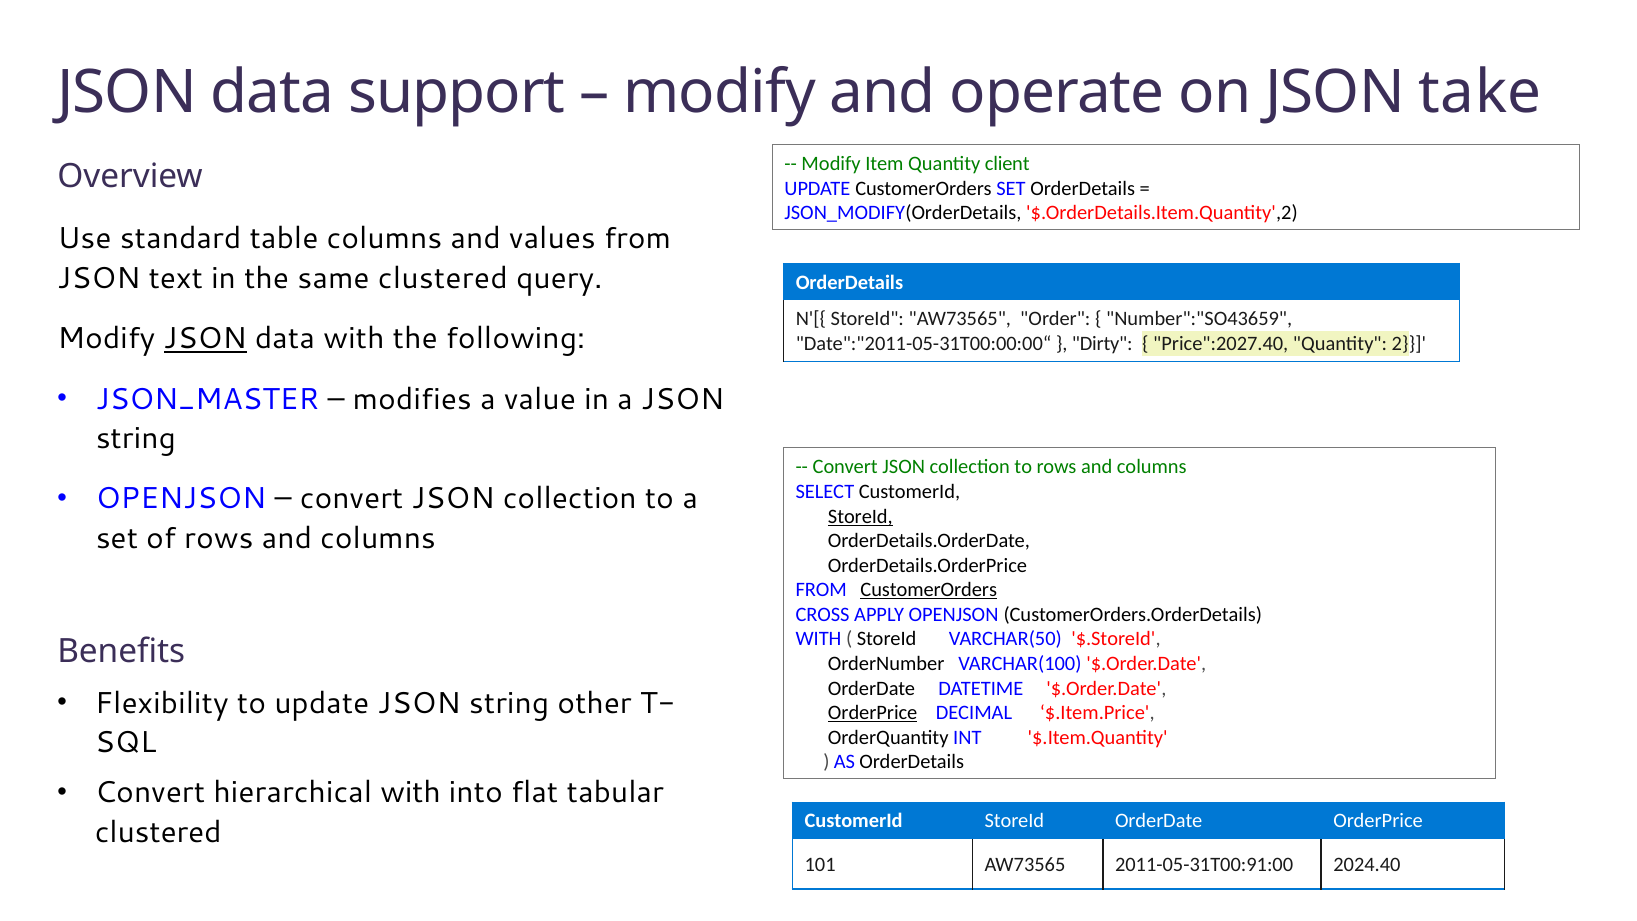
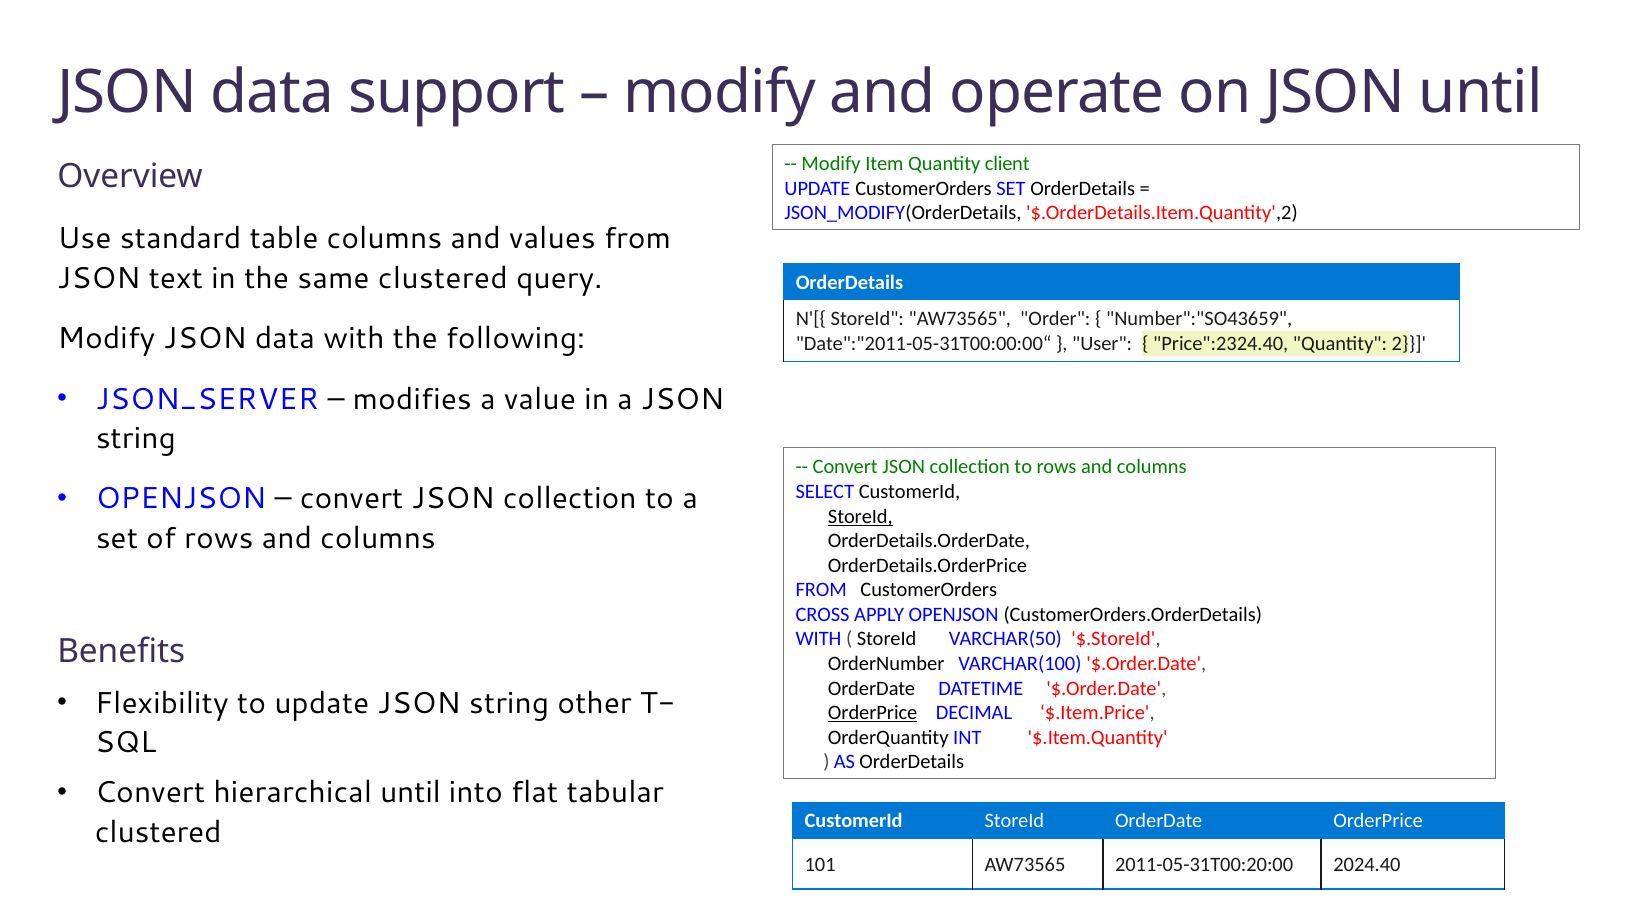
JSON take: take -> until (1481, 92)
JSON underline: present -> none (205, 339)
Dirty: Dirty -> User (1102, 344)
Price":2027.40: Price":2027.40 -> Price":2324.40 (1221, 344)
JSON_MASTER: JSON_MASTER -> JSON_SERVER (207, 399)
CustomerOrders underline: present -> none (929, 590)
hierarchical with: with -> until (411, 793)
2011-05-31T00:91:00: 2011-05-31T00:91:00 -> 2011-05-31T00:20:00 (1204, 864)
